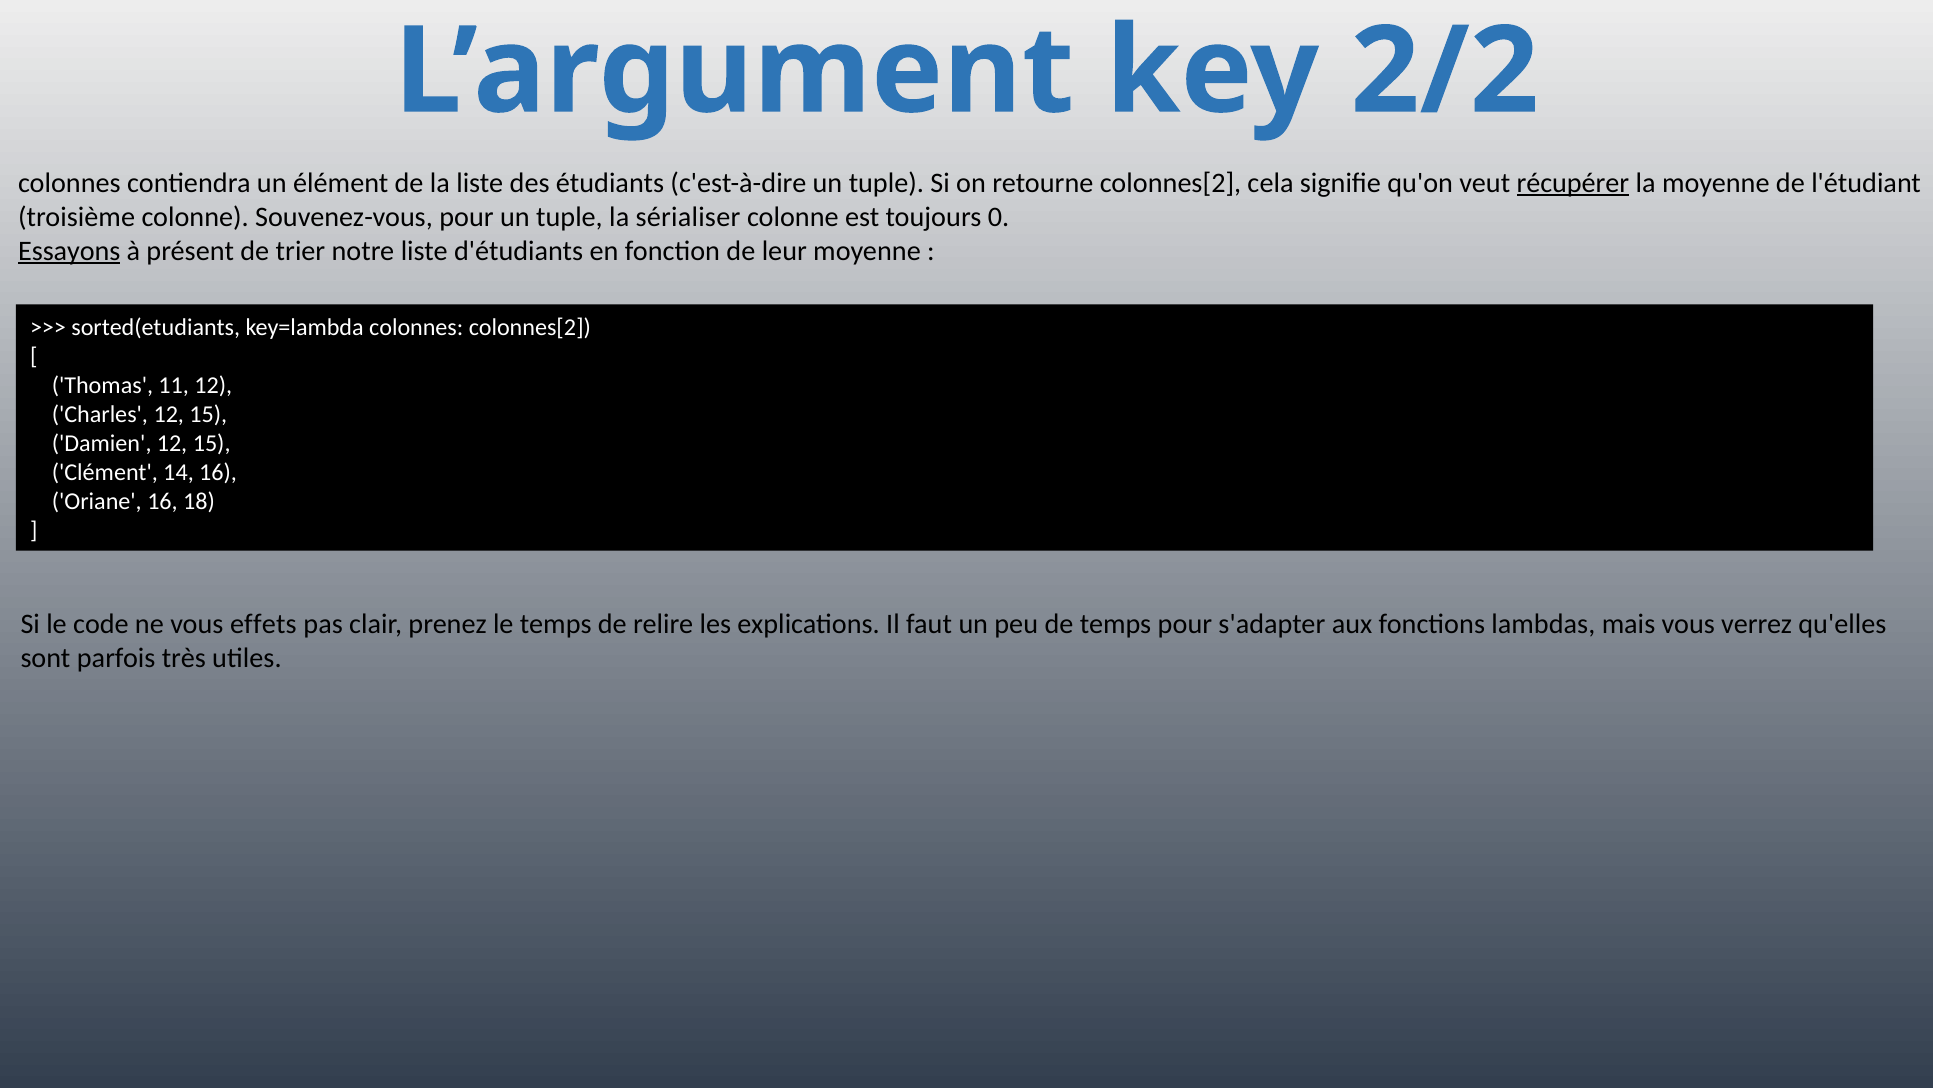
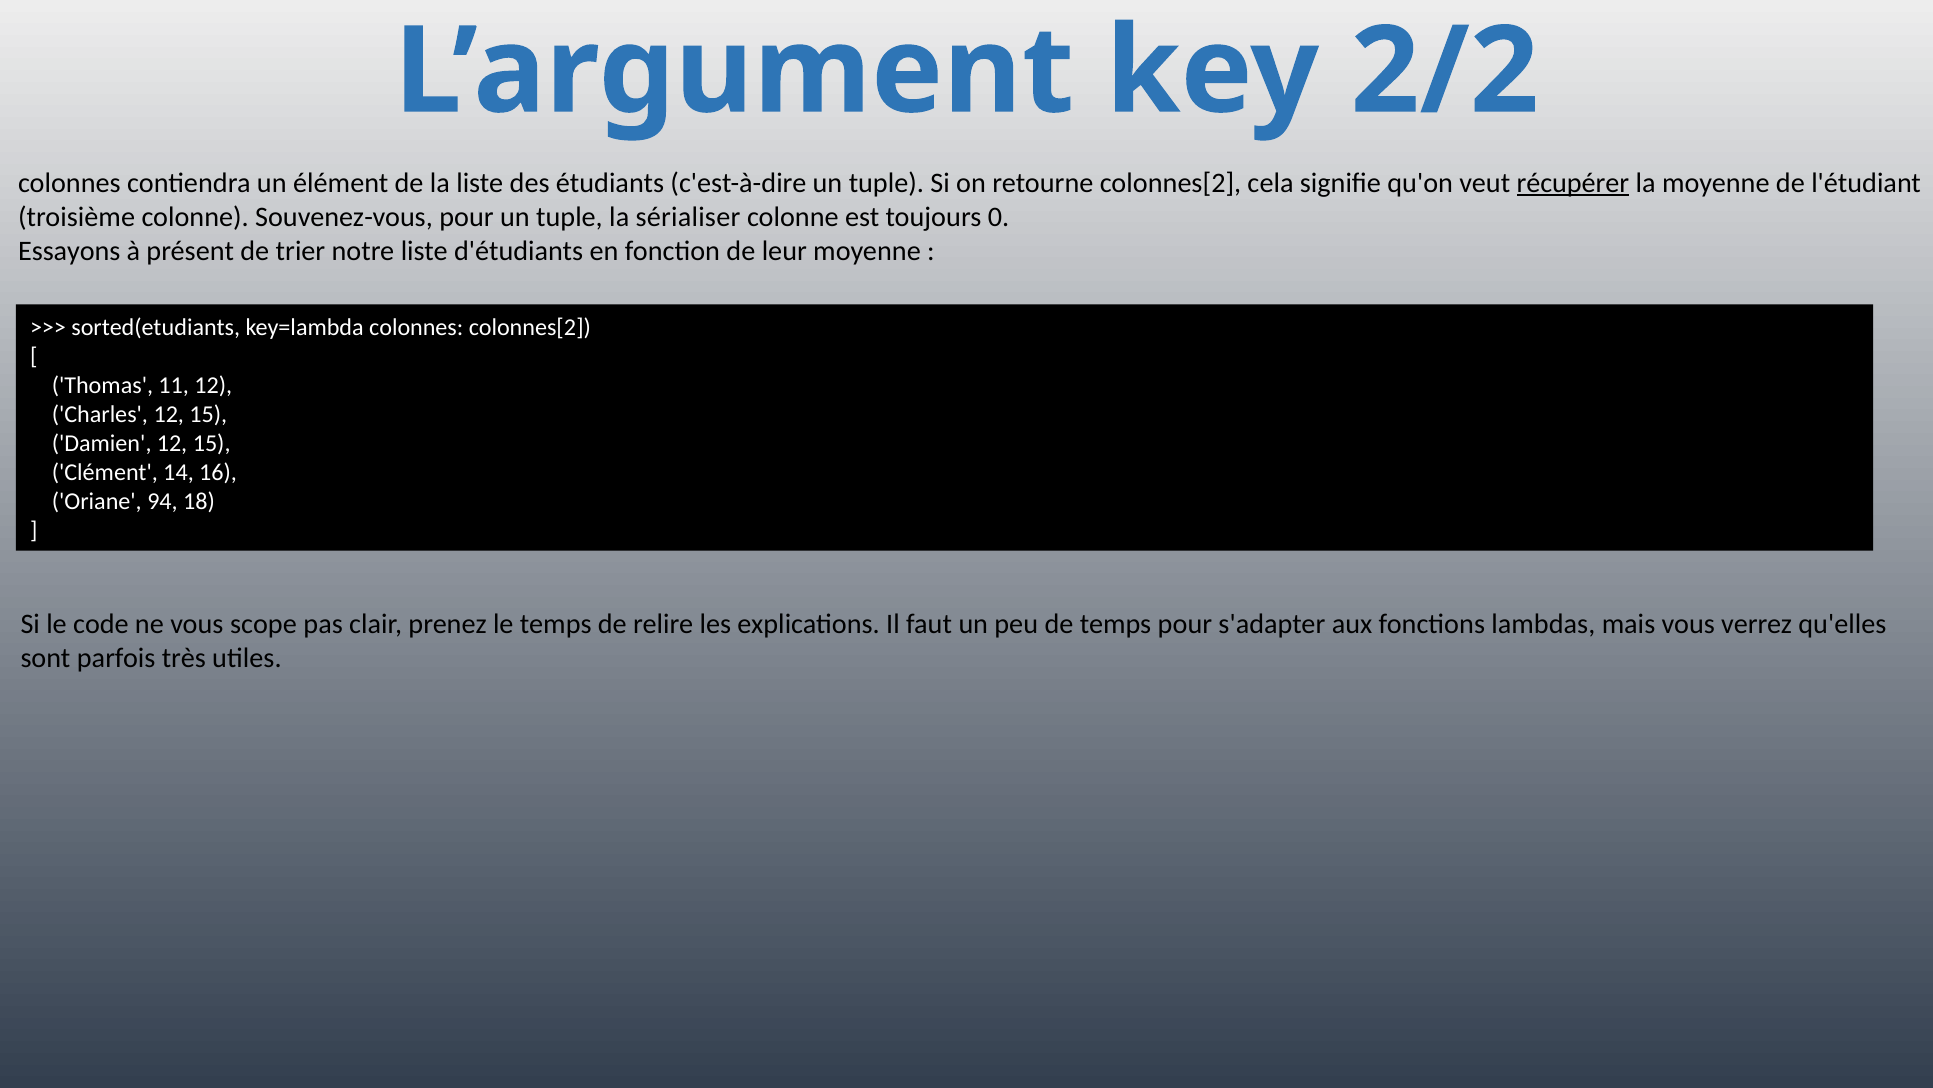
Essayons underline: present -> none (69, 251)
Oriane 16: 16 -> 94 (162, 501)
effets: effets -> scope (263, 624)
